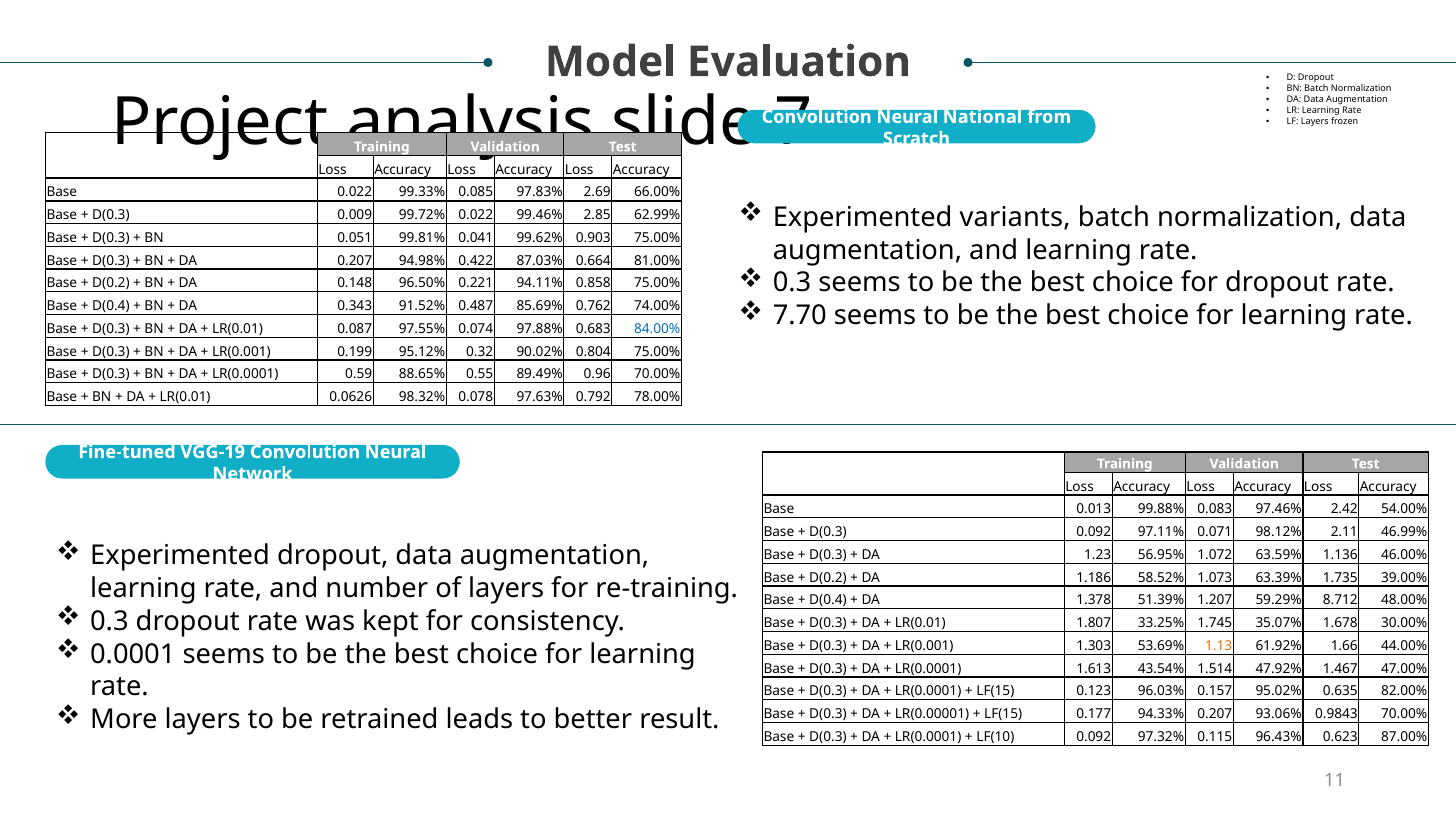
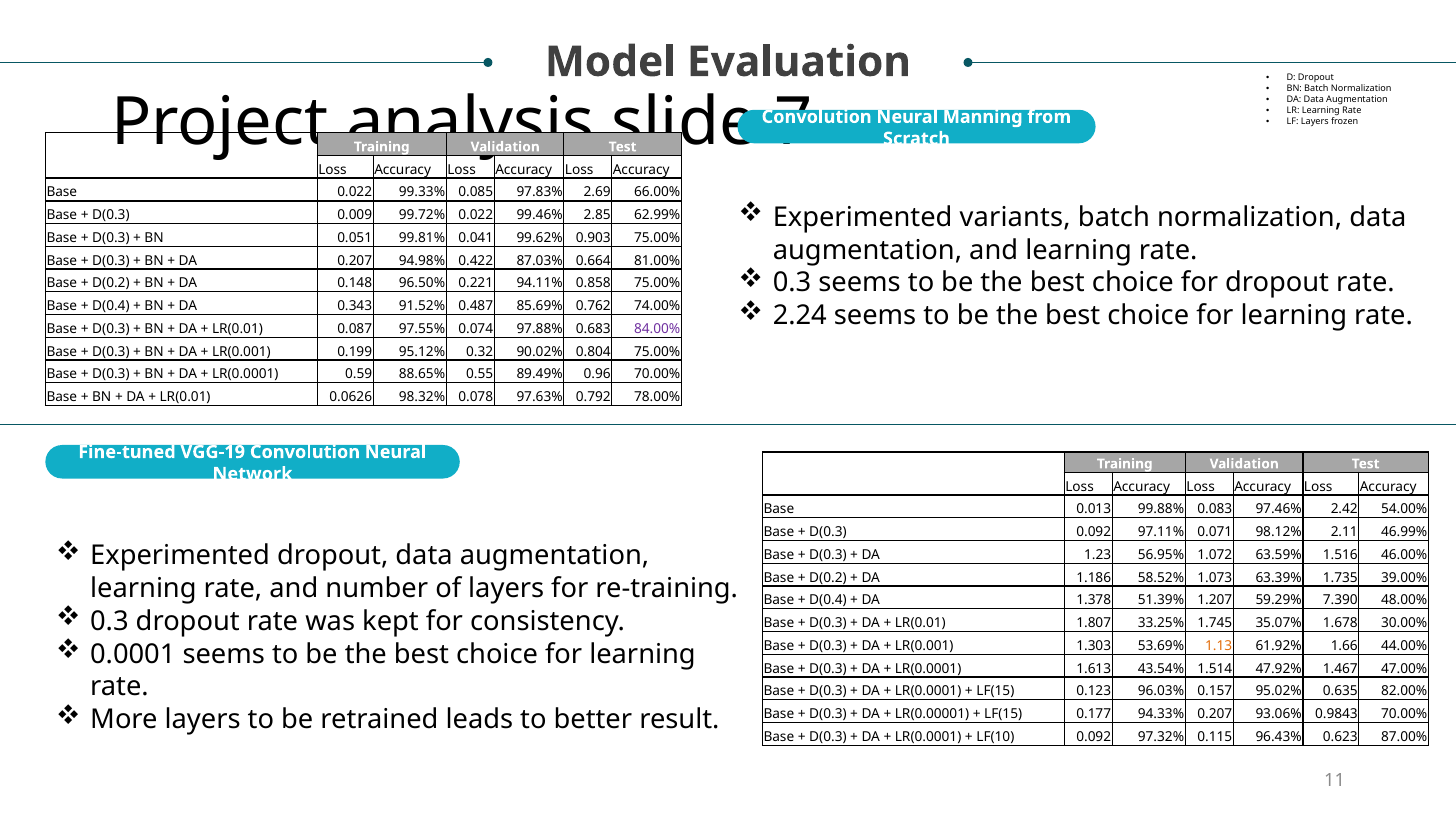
National: National -> Manning (983, 117)
7.70: 7.70 -> 2.24 (800, 316)
84.00% colour: blue -> purple (657, 329)
1.136: 1.136 -> 1.516 (1340, 555)
8.712: 8.712 -> 7.390 (1340, 600)
